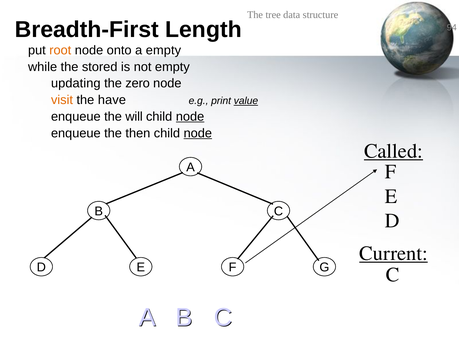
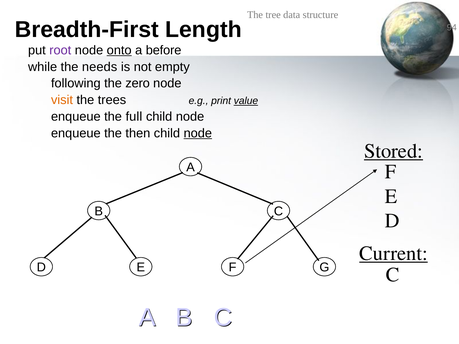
root colour: orange -> purple (60, 50)
onto underline: none -> present (119, 50)
a empty: empty -> before (164, 50)
stored: stored -> needs (100, 67)
updating: updating -> following (76, 83)
have: have -> trees (112, 100)
will: will -> full (134, 117)
node underline: present -> none (190, 117)
Called: Called -> Stored (393, 151)
